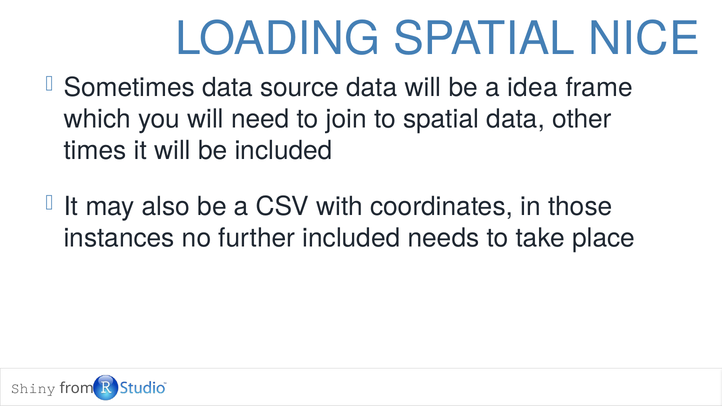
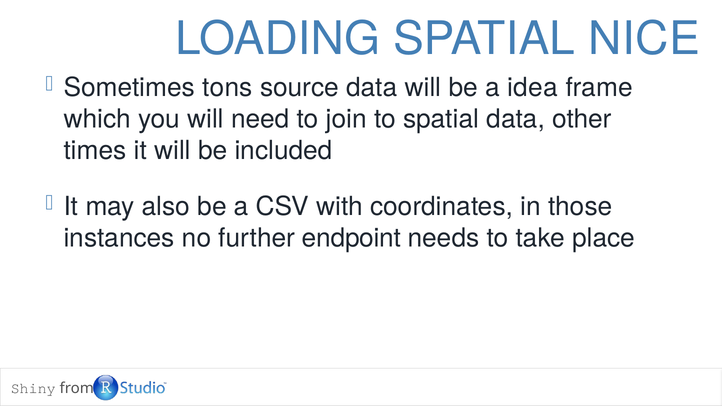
Sometimes data: data -> tons (227, 88)
further included: included -> endpoint (352, 238)
